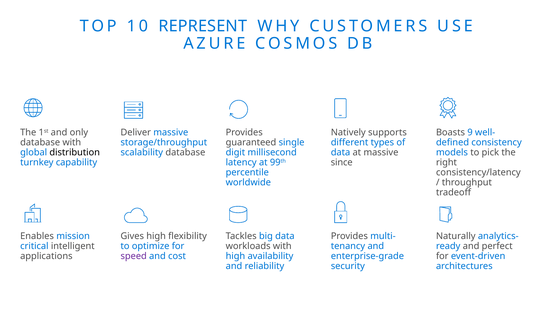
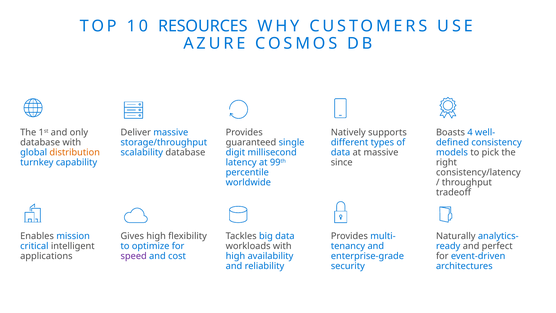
REPRESENT: REPRESENT -> RESOURCES (203, 26)
9: 9 -> 4 (470, 132)
distribution colour: black -> orange (75, 152)
